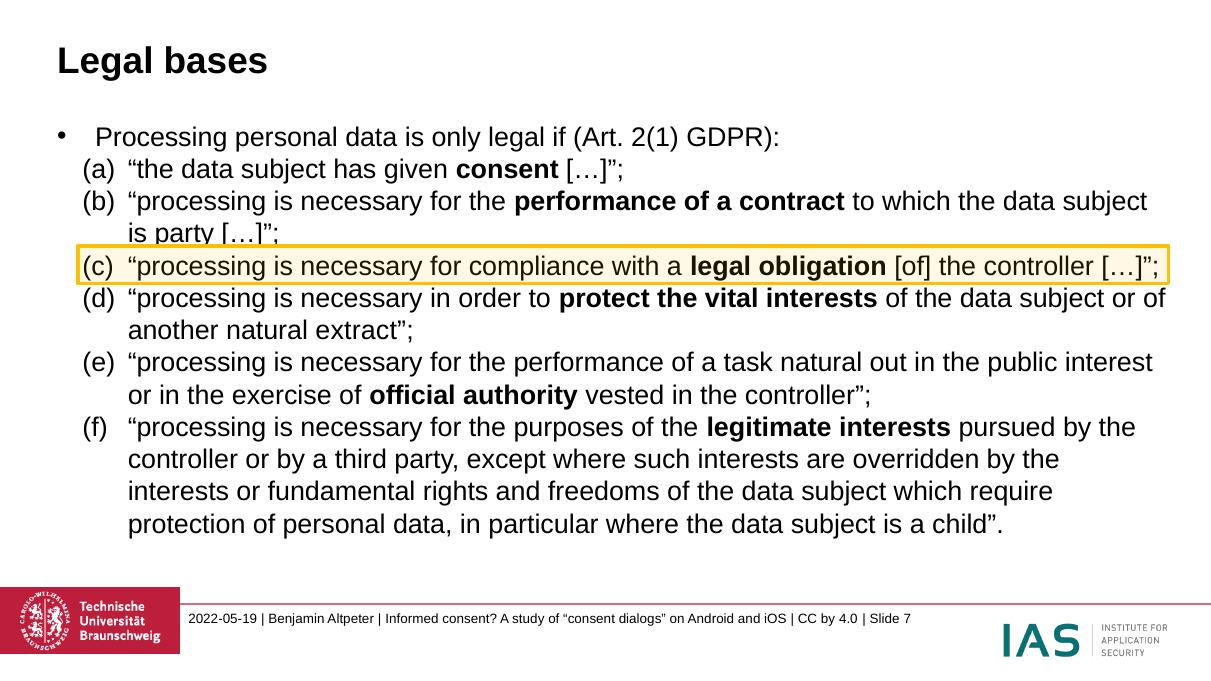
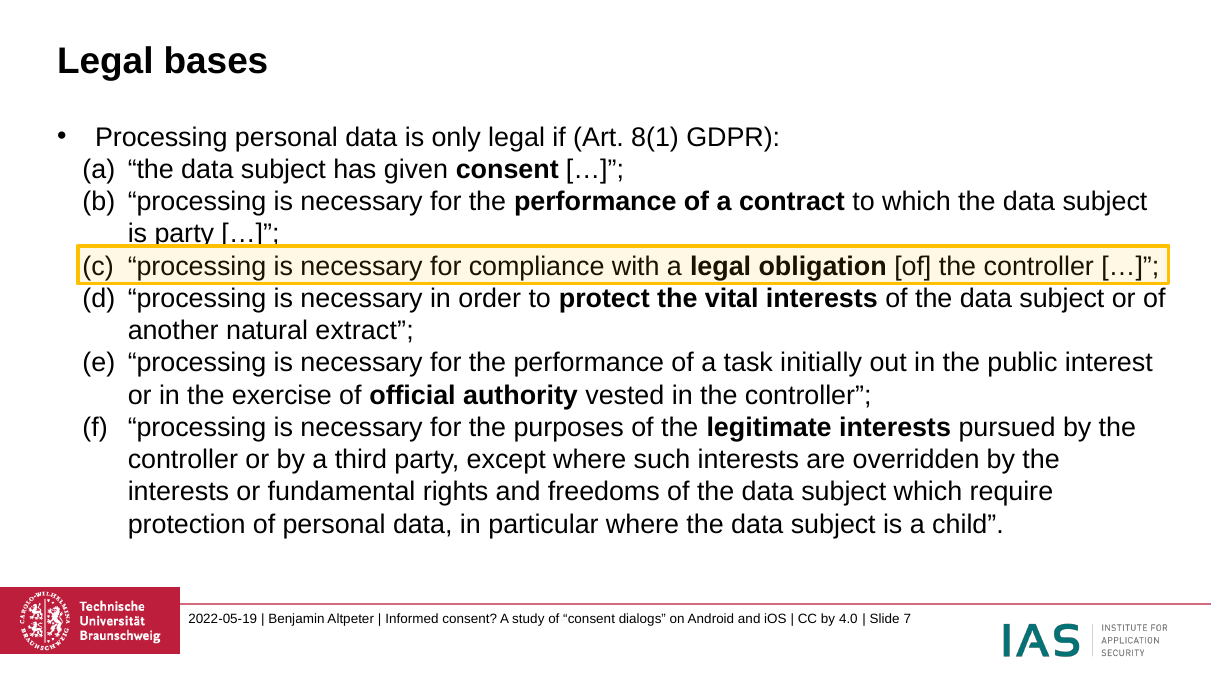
2(1: 2(1 -> 8(1 (655, 137)
task natural: natural -> initially (821, 363)
